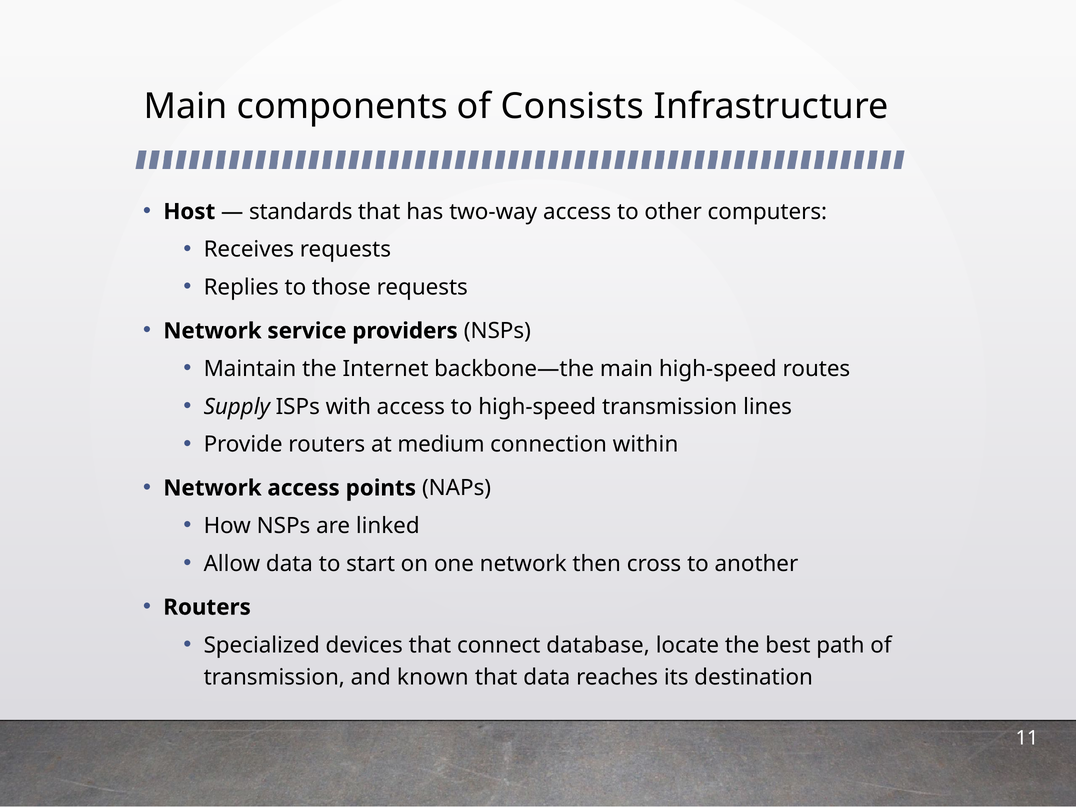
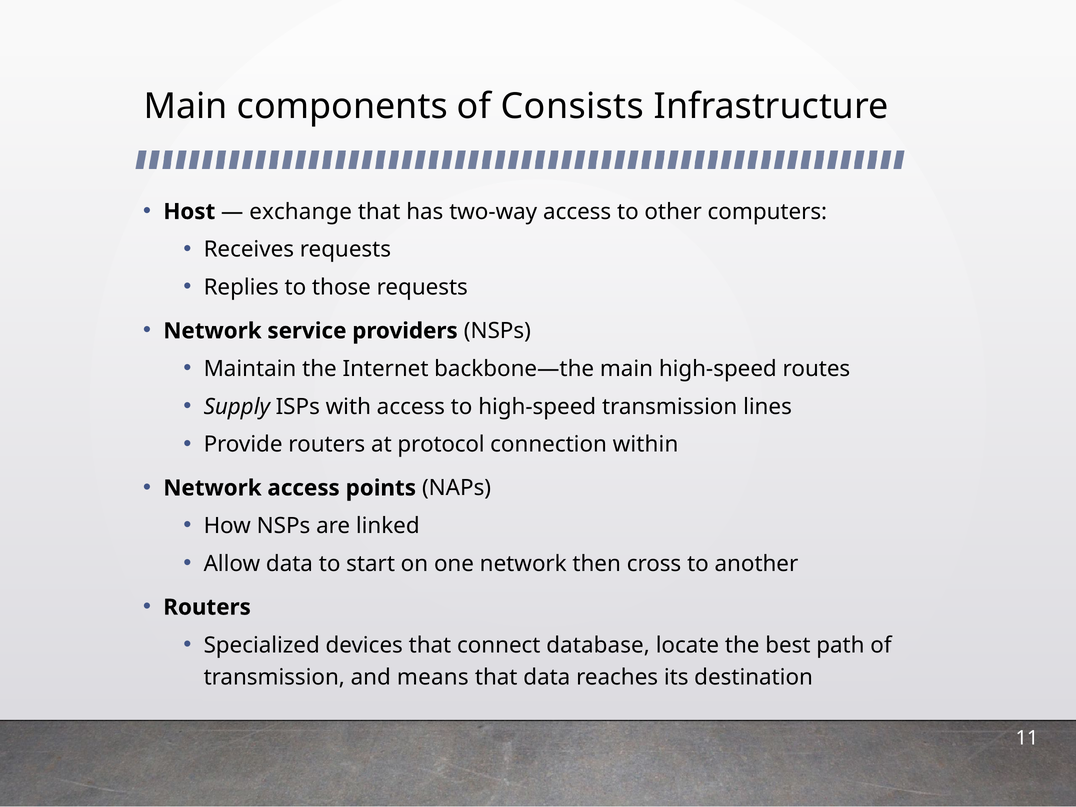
standards: standards -> exchange (301, 212)
medium: medium -> protocol (441, 445)
known: known -> means (433, 677)
